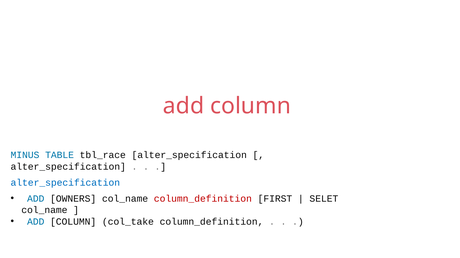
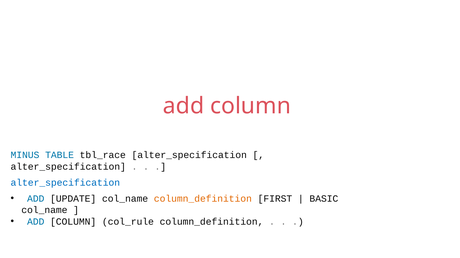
OWNERS: OWNERS -> UPDATE (73, 199)
column_definition colour: red -> orange (203, 199)
SELET: SELET -> BASIC (324, 199)
col_take: col_take -> col_rule (128, 222)
